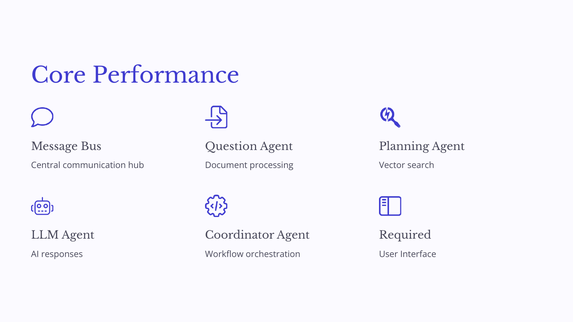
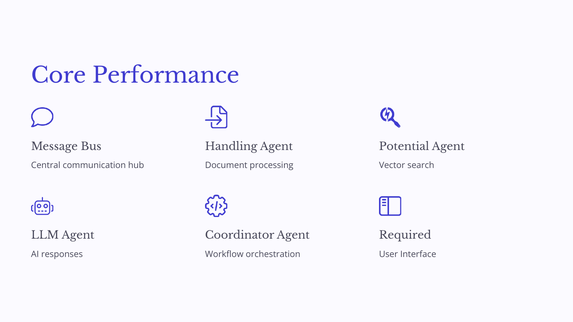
Question: Question -> Handling (231, 147)
Planning: Planning -> Potential (404, 147)
